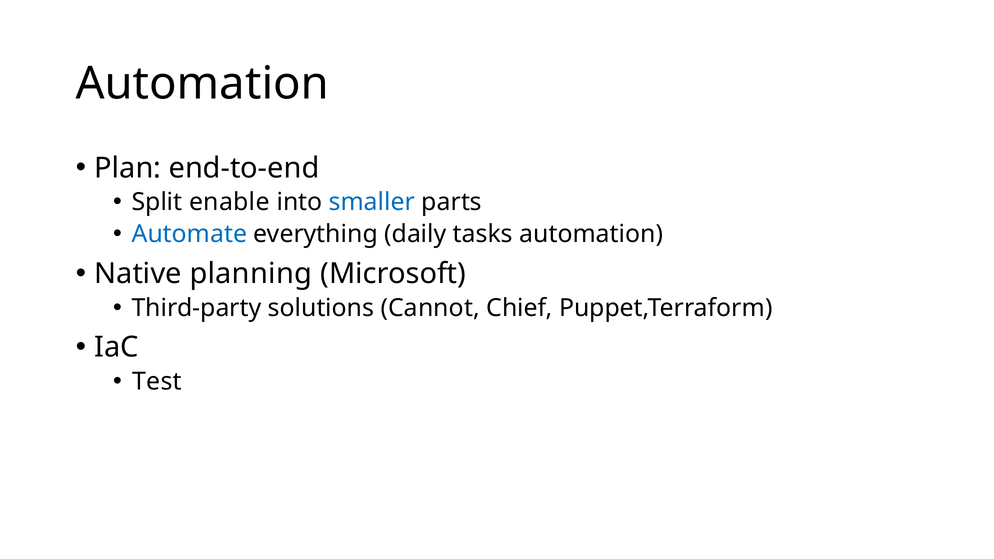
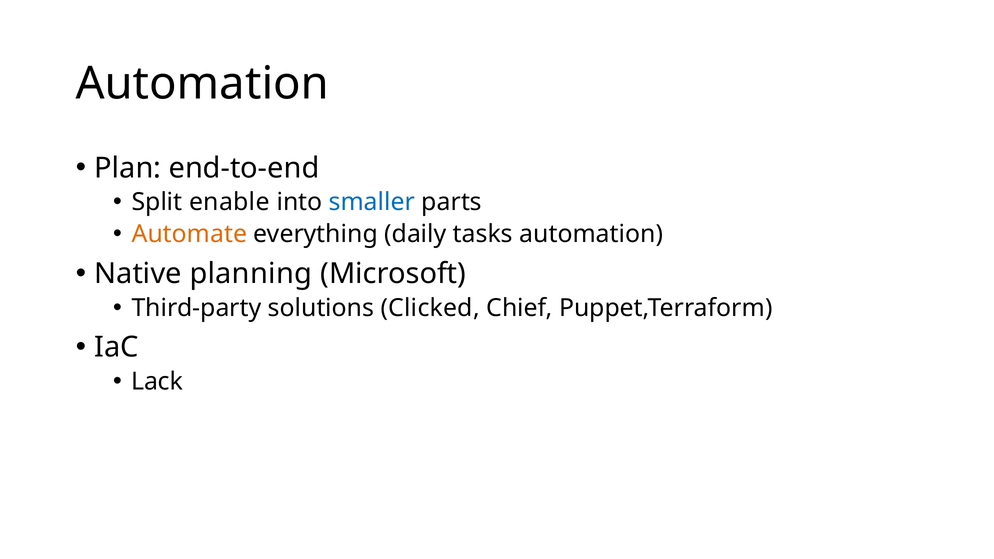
Automate colour: blue -> orange (189, 234)
Cannot: Cannot -> Clicked (430, 308)
Test: Test -> Lack (157, 382)
